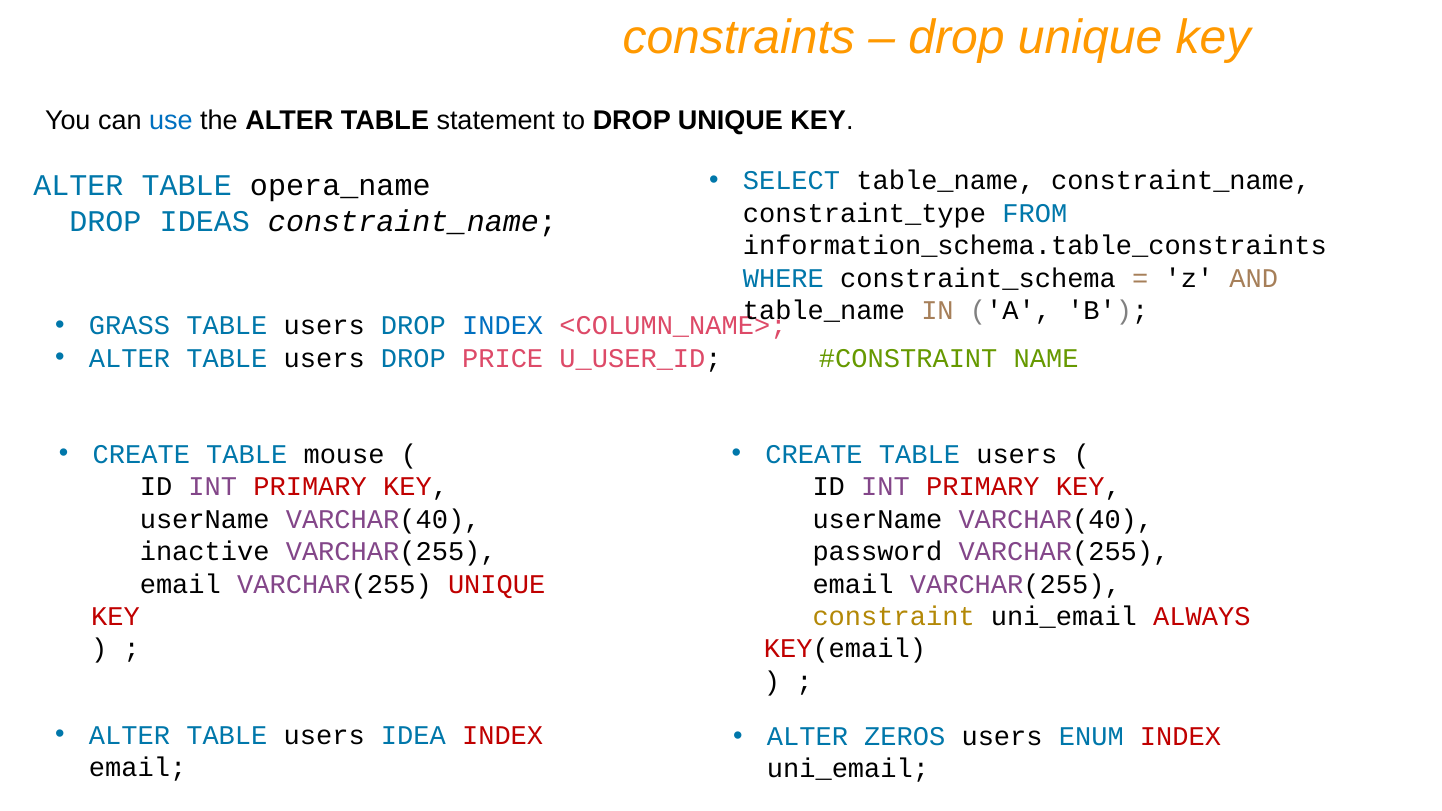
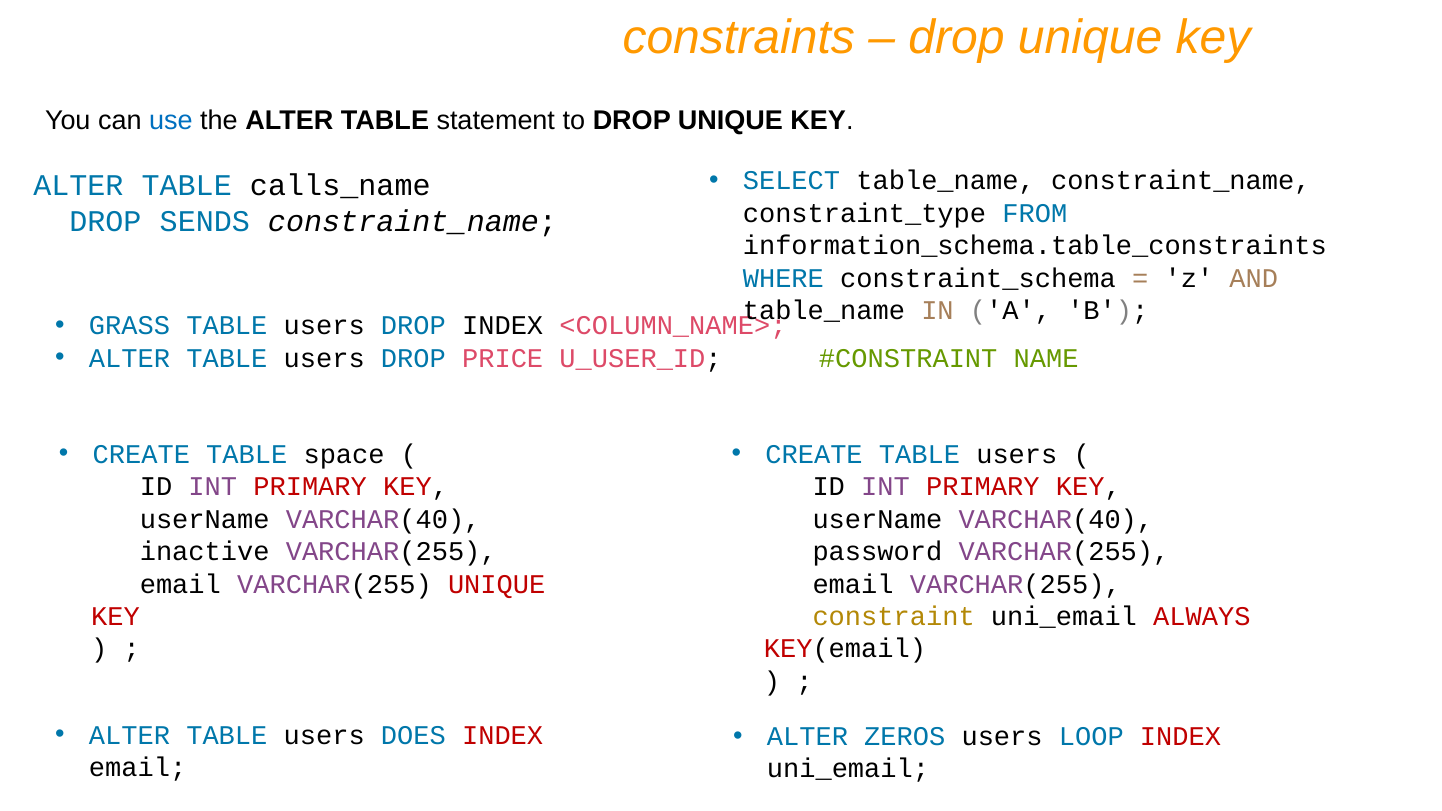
opera_name: opera_name -> calls_name (340, 186)
IDEAS: IDEAS -> SENDS (205, 222)
INDEX colour: blue -> black (503, 326)
mouse: mouse -> space (344, 455)
IDEA: IDEA -> DOES (413, 736)
ENUM: ENUM -> LOOP (1091, 737)
